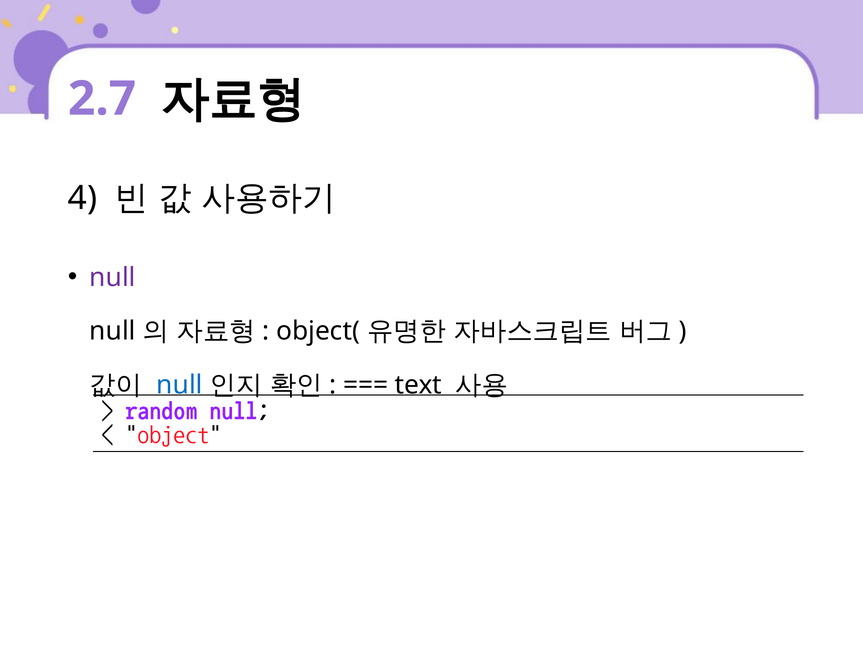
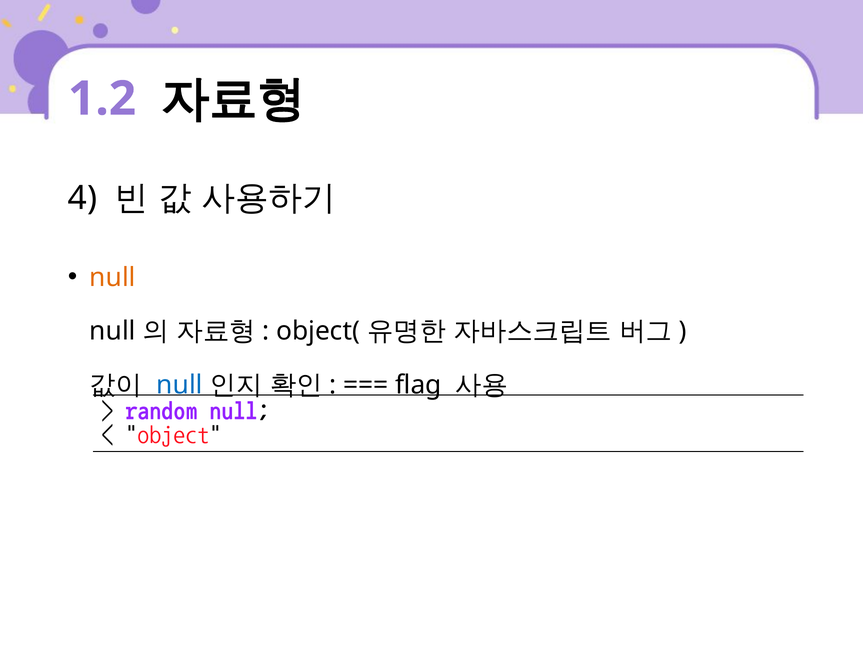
2.7: 2.7 -> 1.2 (102, 99)
null colour: purple -> orange (113, 277)
text: text -> flag (418, 385)
